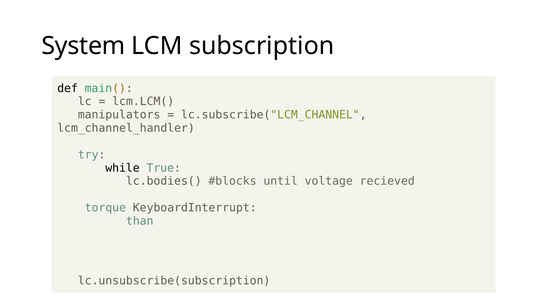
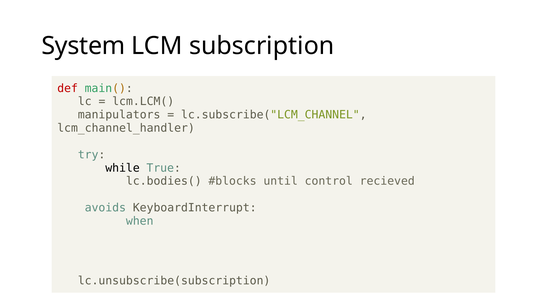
def colour: black -> red (68, 88)
voltage: voltage -> control (329, 181)
torque: torque -> avoids (105, 208)
than: than -> when (140, 221)
